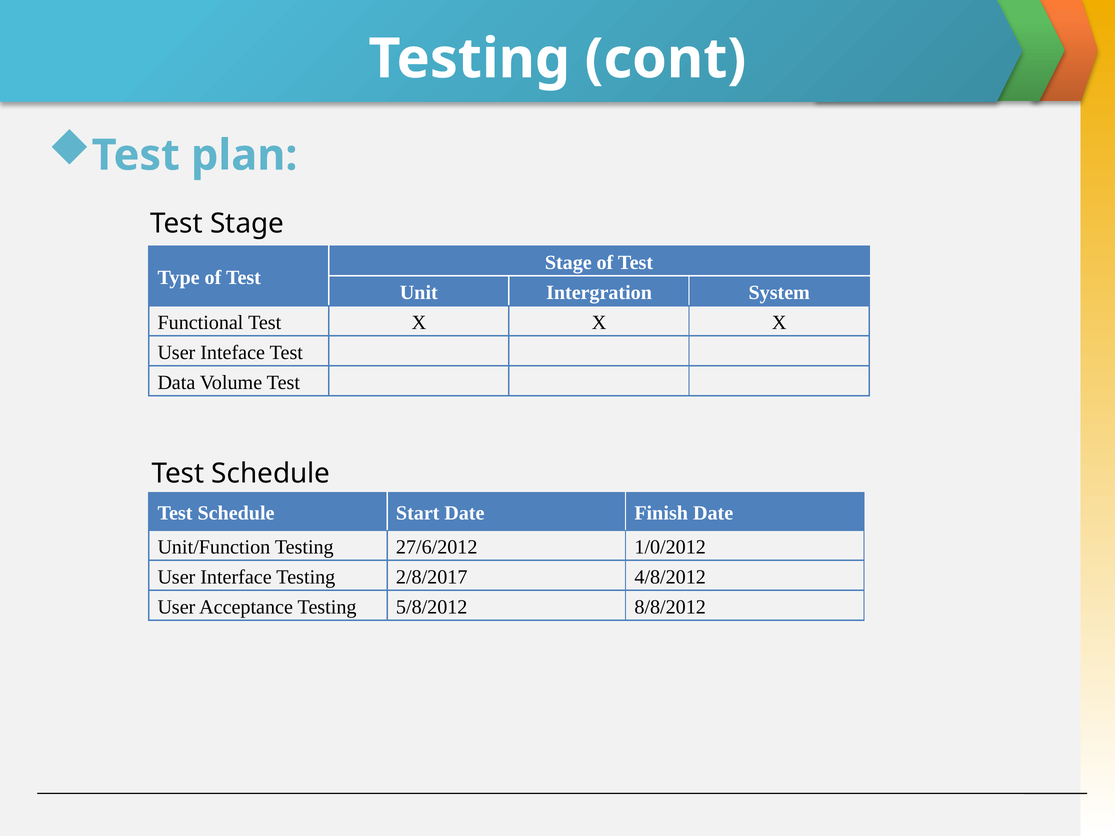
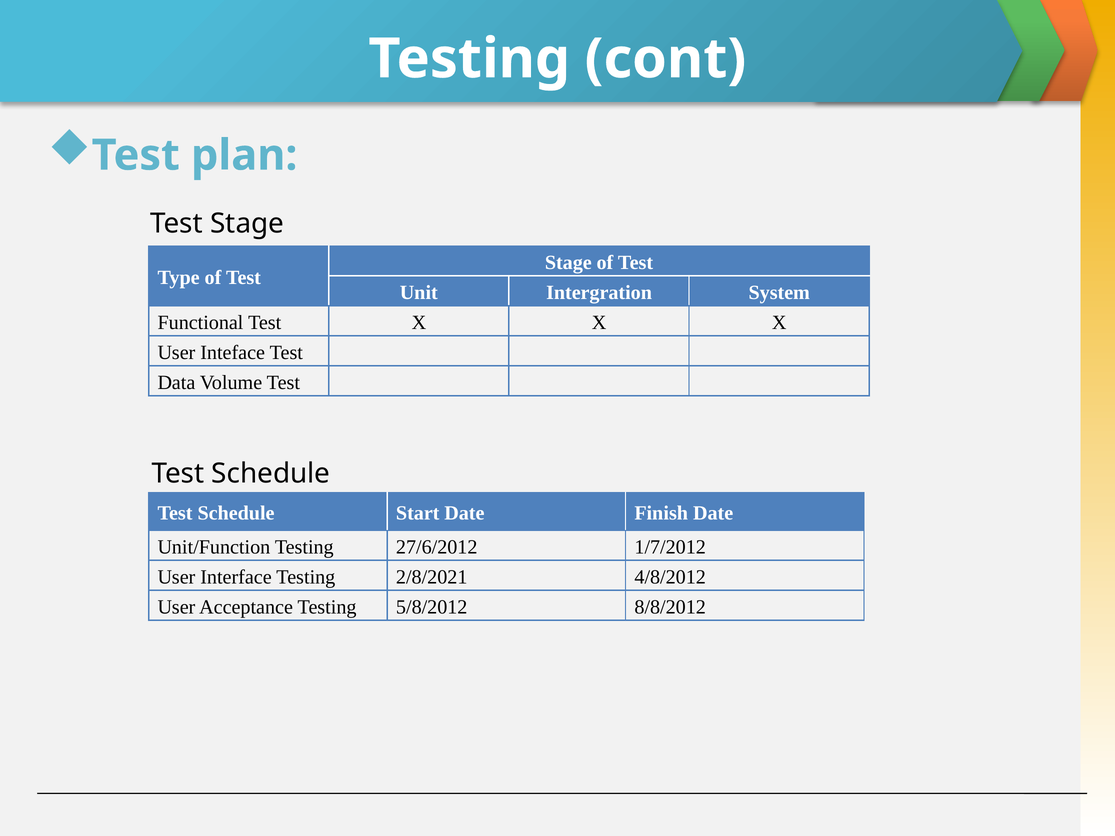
1/0/2012: 1/0/2012 -> 1/7/2012 (670, 547)
2/8/2017: 2/8/2017 -> 2/8/2021 (432, 577)
